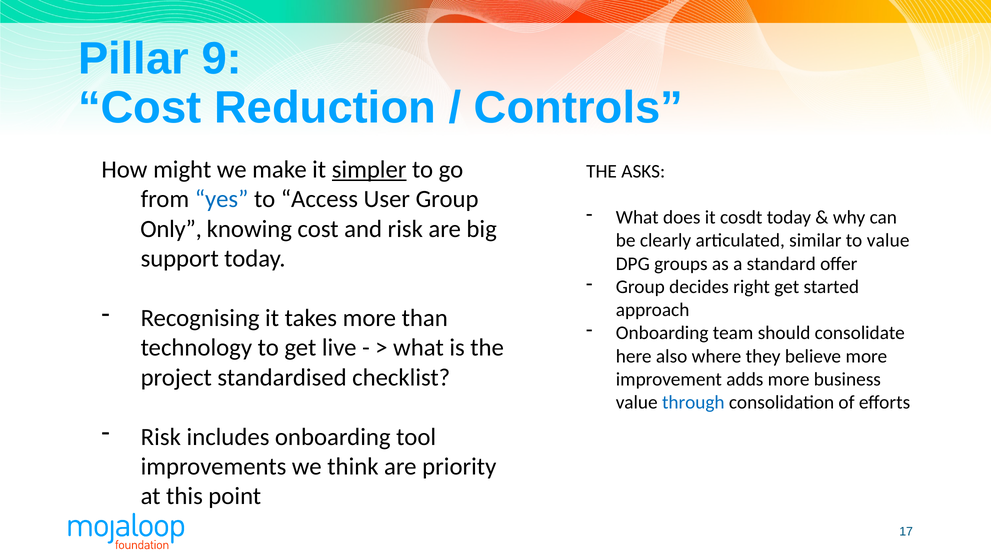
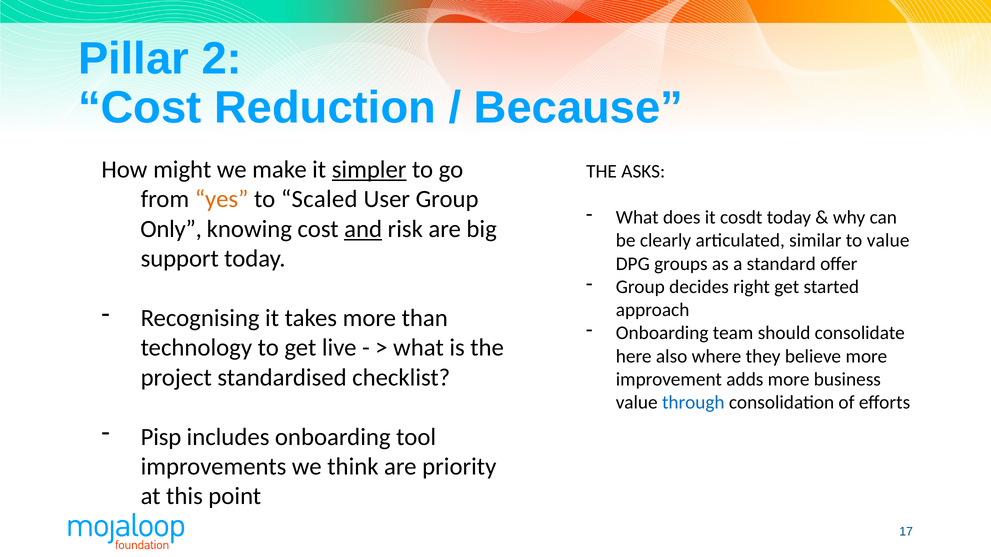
9: 9 -> 2 (222, 59)
Controls: Controls -> Because (578, 108)
yes colour: blue -> orange (222, 199)
Access: Access -> Scaled (319, 199)
and underline: none -> present (363, 229)
Risk: Risk -> Pisp (161, 437)
